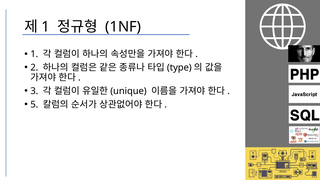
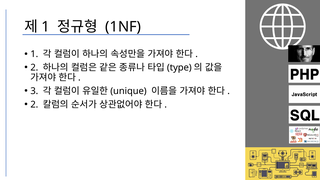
5: 5 -> 2 (34, 104)
